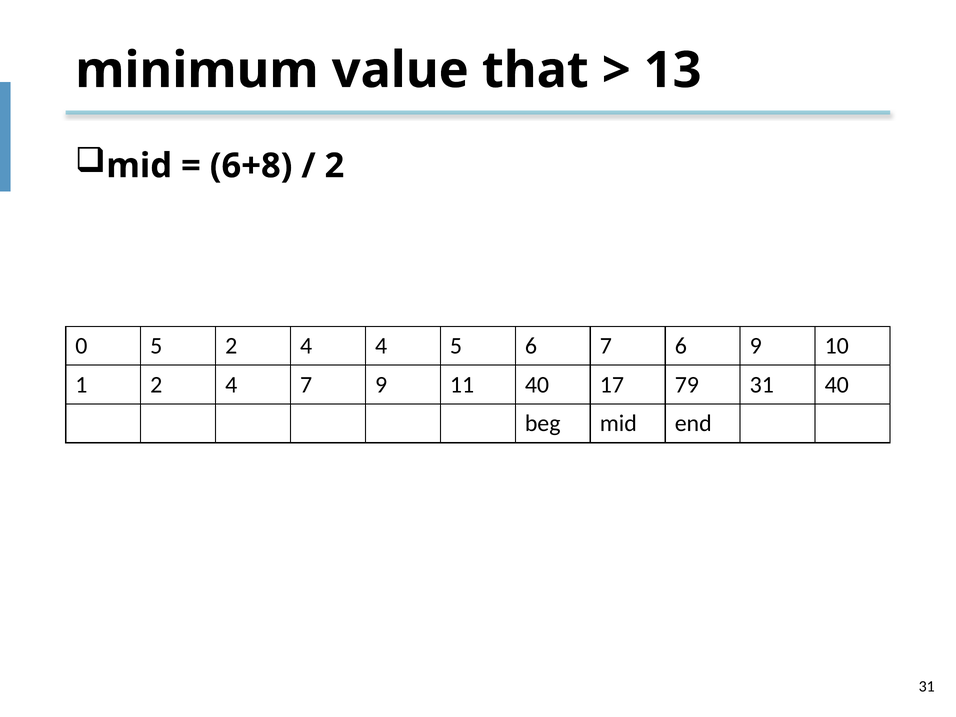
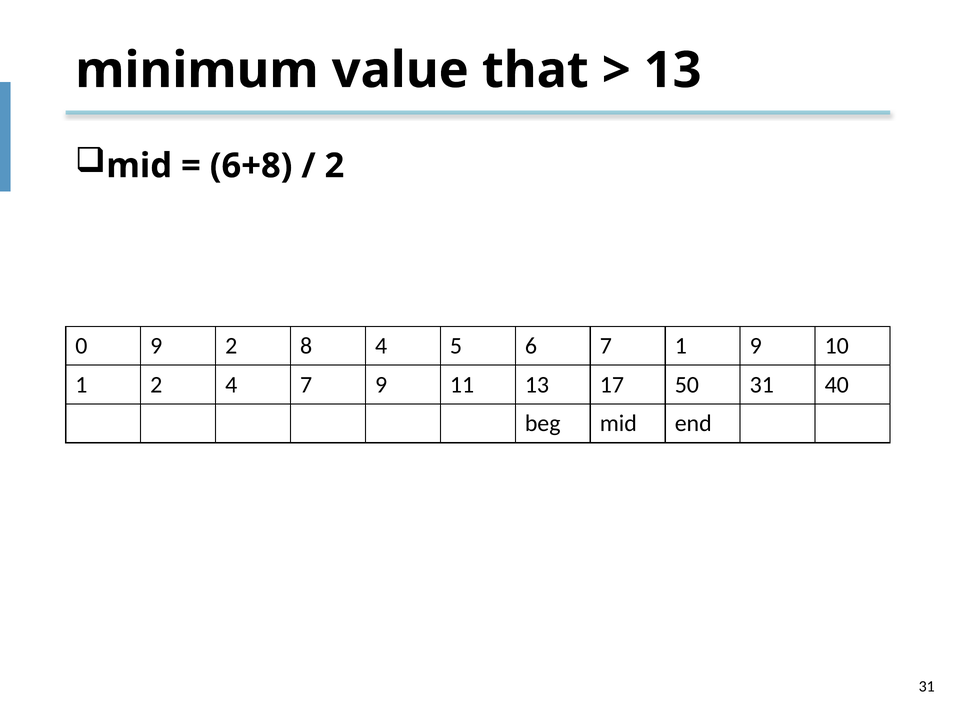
0 5: 5 -> 9 (156, 346)
4: 4 -> 8 (306, 346)
7 6: 6 -> 1 (681, 346)
11 40: 40 -> 13 (537, 385)
79: 79 -> 50 (687, 385)
